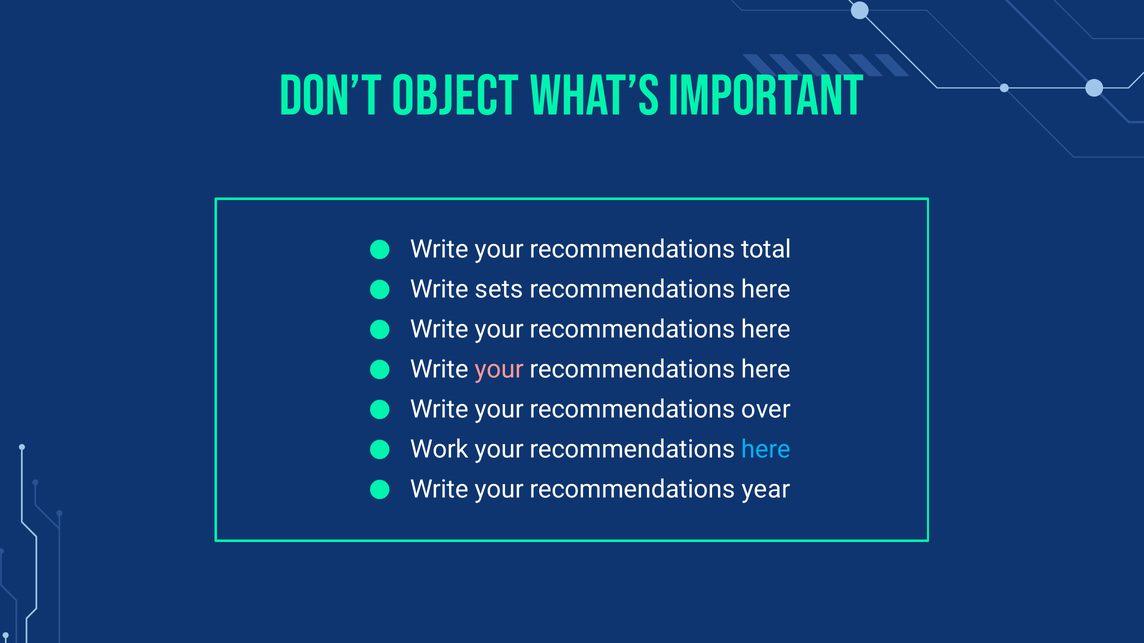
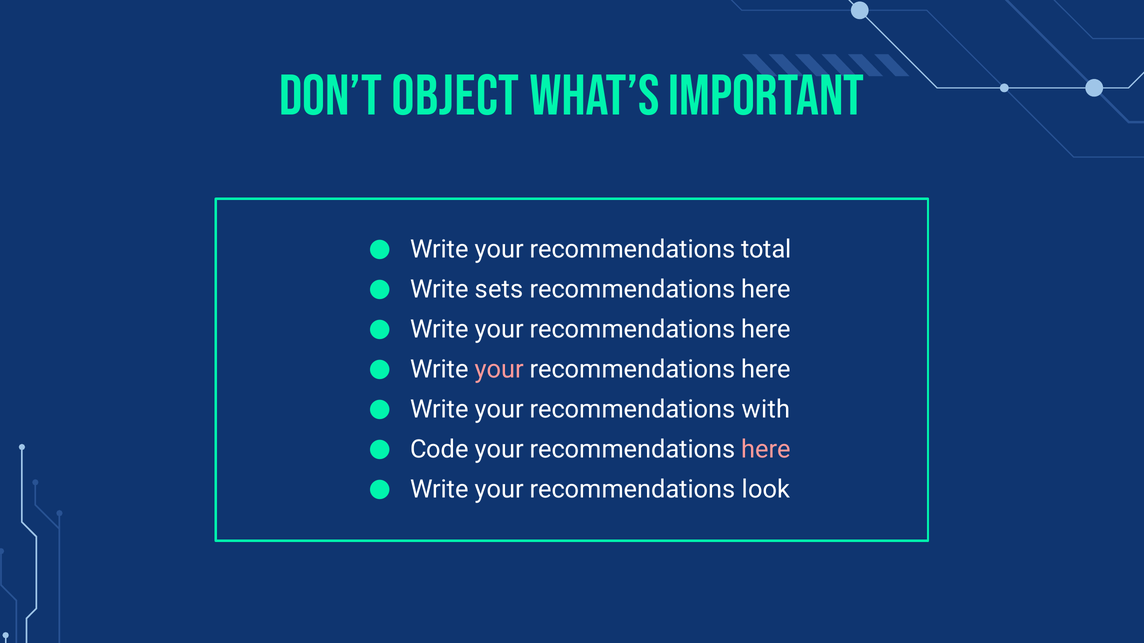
over: over -> with (766, 410)
Work: Work -> Code (439, 450)
here colour: light blue -> pink (766, 450)
year: year -> look (766, 490)
